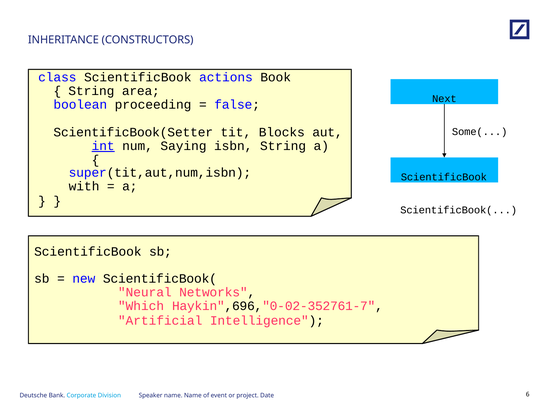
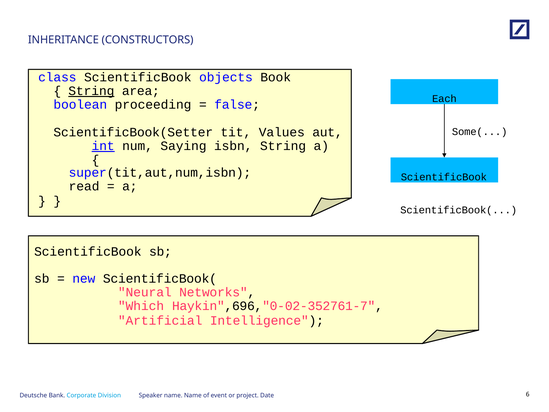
actions: actions -> objects (226, 77)
String underline: none -> present (91, 91)
Next: Next -> Each (444, 99)
Blocks: Blocks -> Values (282, 132)
with: with -> read (84, 186)
